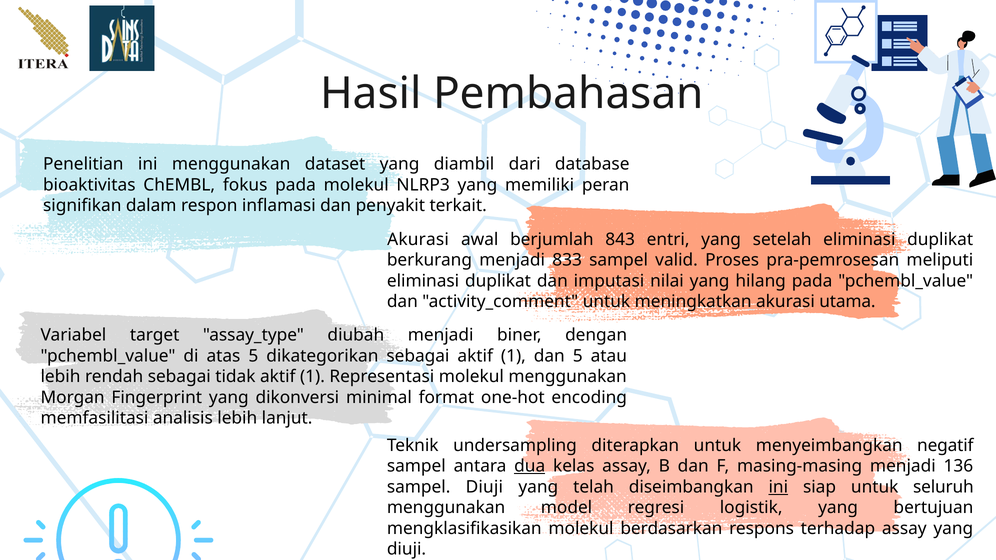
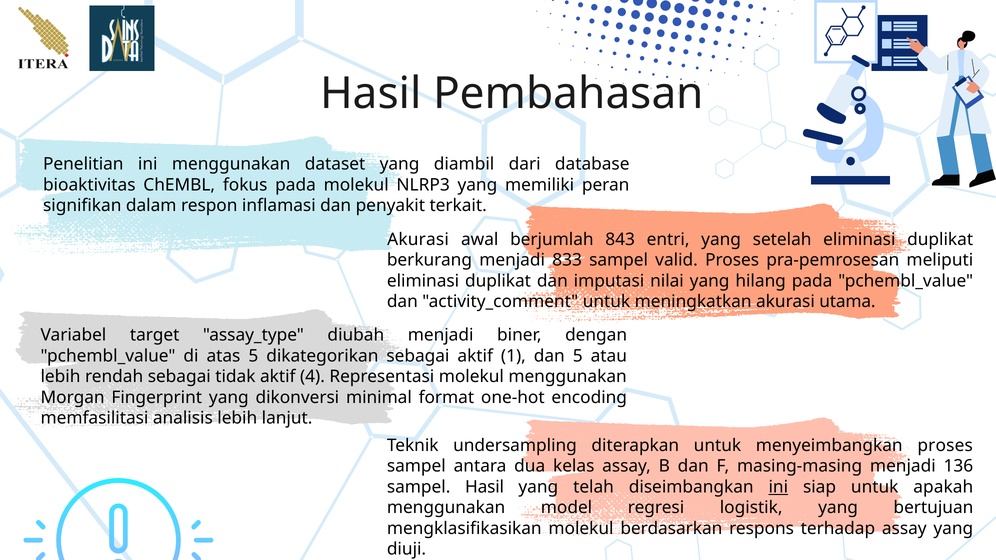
tidak aktif 1: 1 -> 4 (312, 377)
menyeimbangkan negatif: negatif -> proses (945, 446)
dua underline: present -> none (530, 466)
sampel Diuji: Diuji -> Hasil (485, 487)
seluruh: seluruh -> apakah (943, 487)
